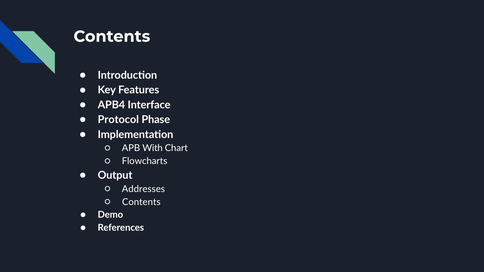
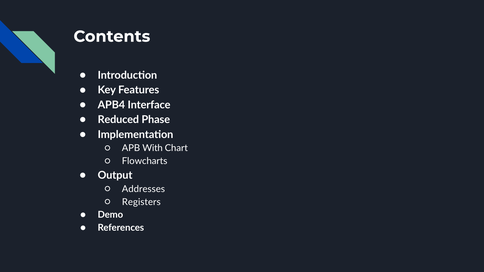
Protocol: Protocol -> Reduced (118, 120)
Contents: Contents -> Registers (141, 202)
